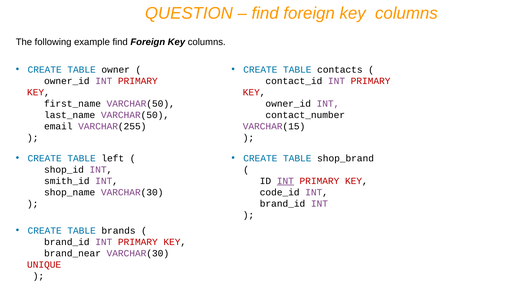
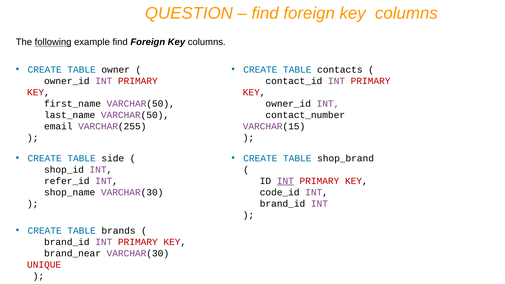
following underline: none -> present (53, 42)
left: left -> side (113, 158)
smith_id: smith_id -> refer_id (67, 181)
